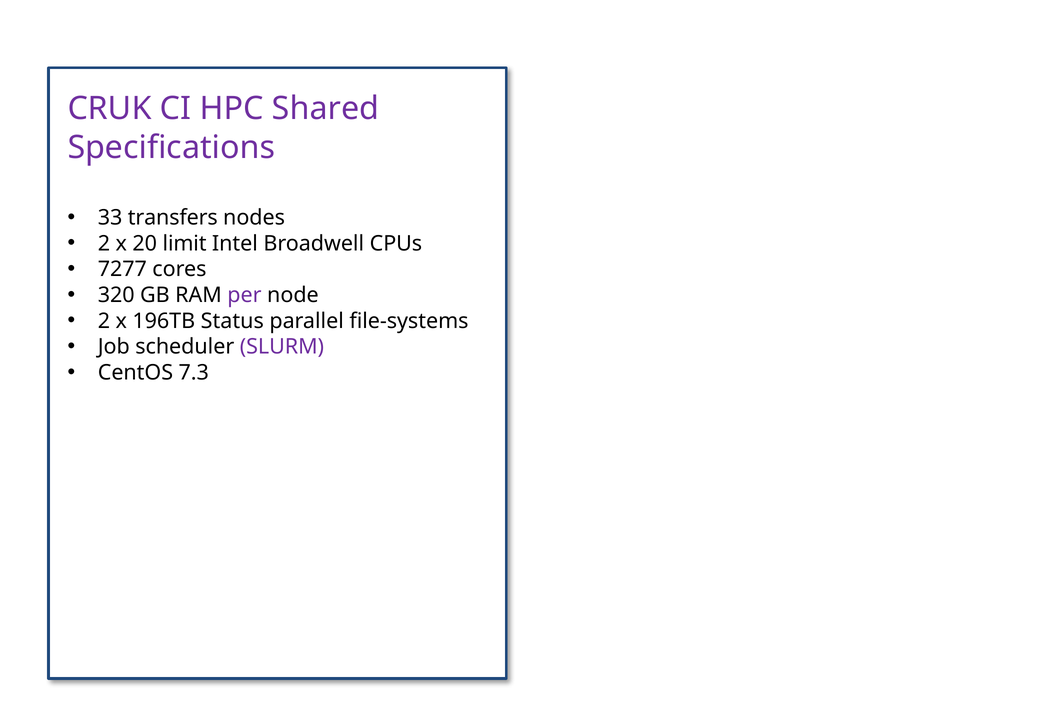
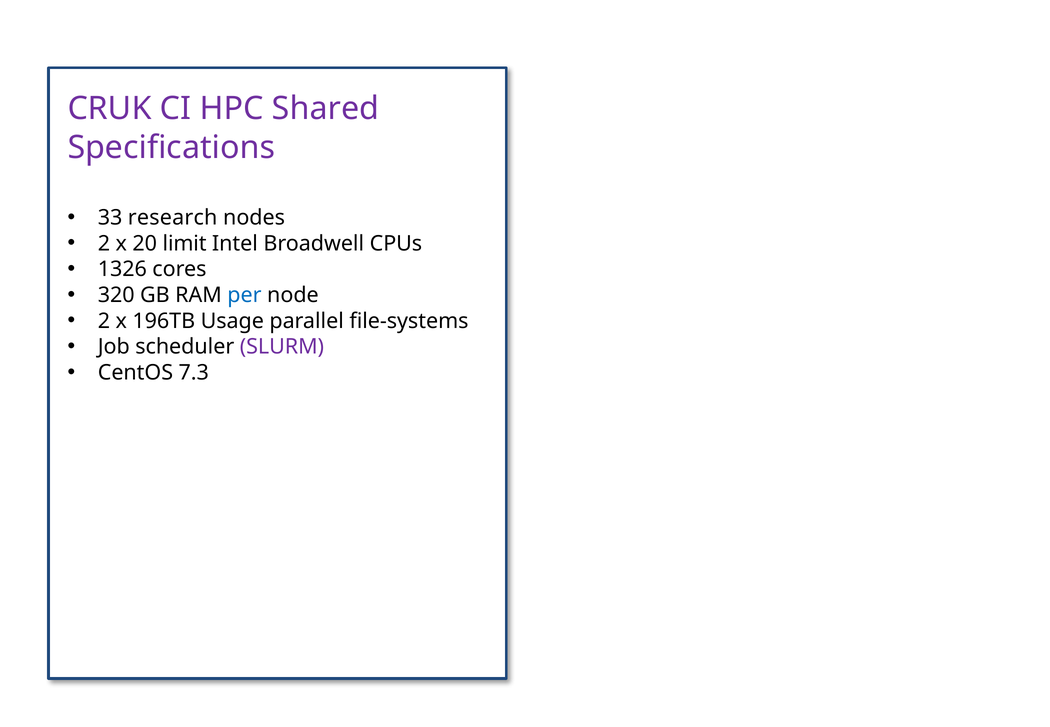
transfers: transfers -> research (173, 218)
7277: 7277 -> 1326 (122, 269)
per colour: purple -> blue (244, 295)
Status: Status -> Usage (232, 321)
